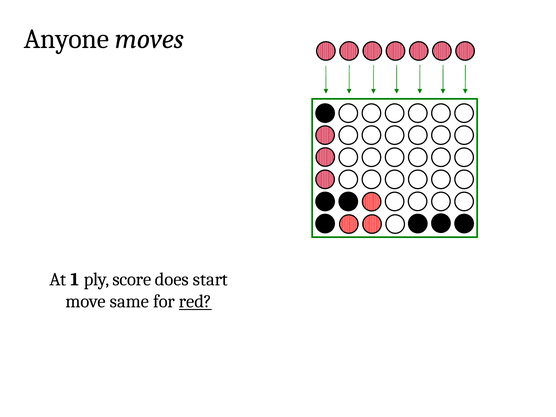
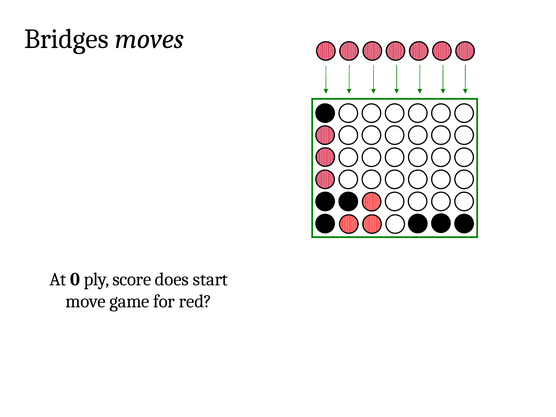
Anyone: Anyone -> Bridges (66, 39)
1: 1 -> 0 (75, 279)
same: same -> game (129, 301)
red underline: present -> none (195, 301)
